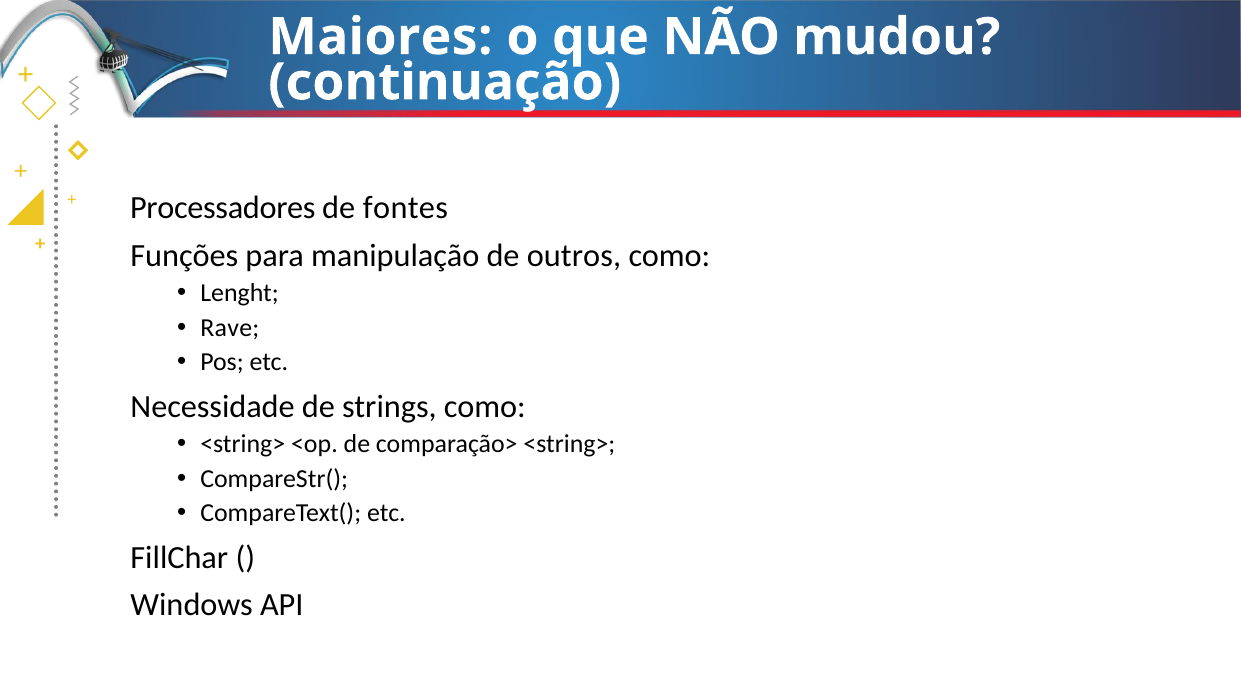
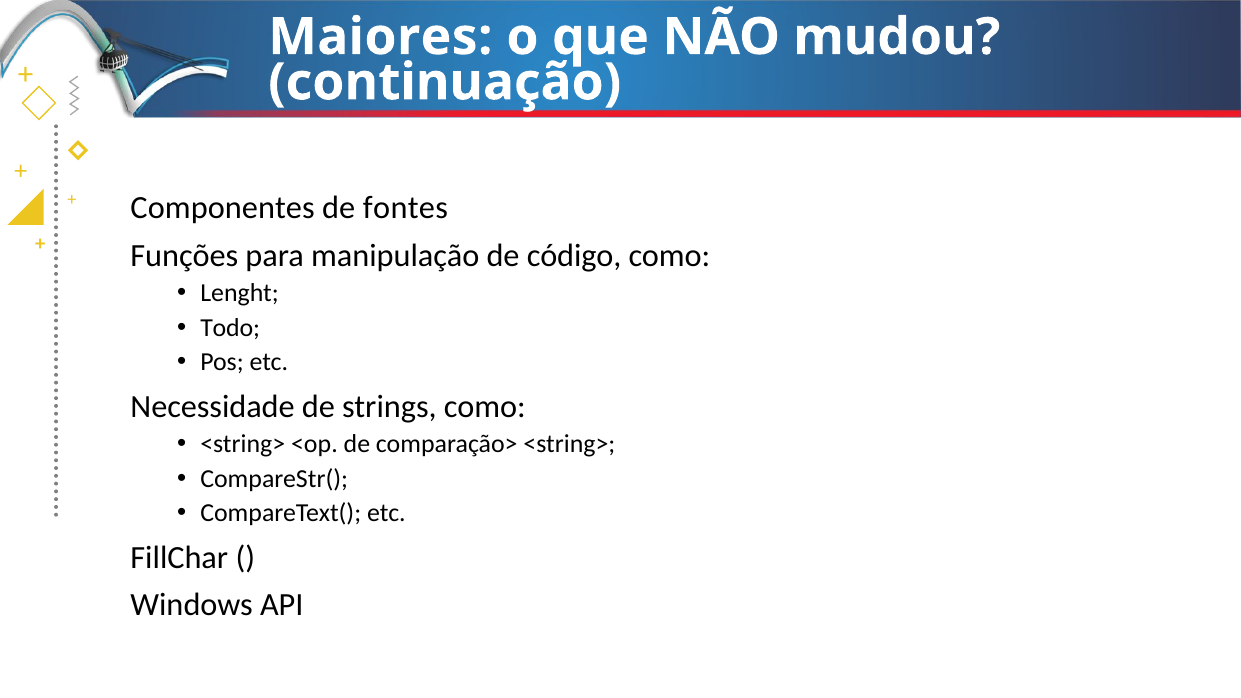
Processadores: Processadores -> Componentes (223, 208)
outros: outros -> código (574, 256)
Rave: Rave -> Todo (230, 328)
